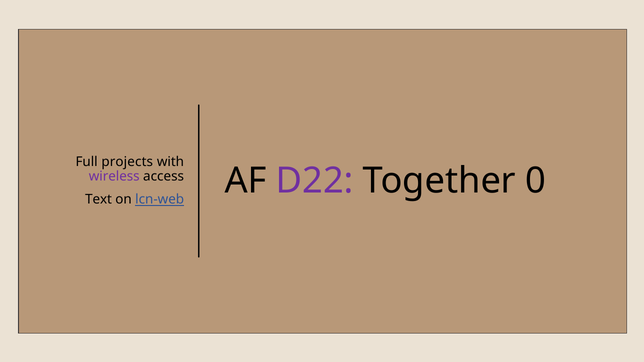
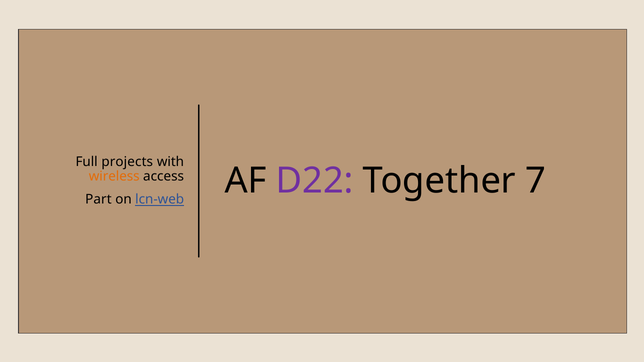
wireless colour: purple -> orange (114, 177)
Text: Text -> Part (98, 199)
0: 0 -> 7 (536, 181)
